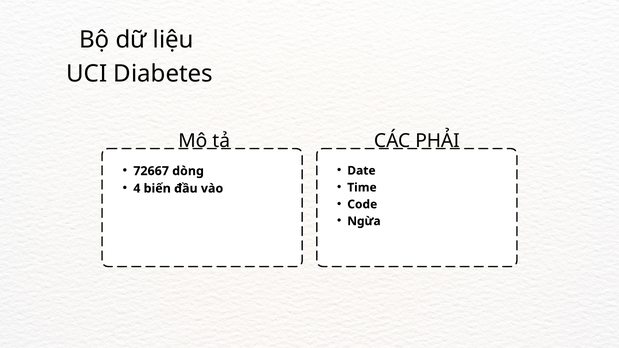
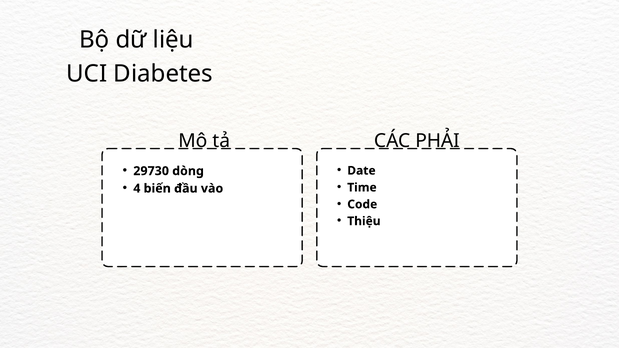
72667: 72667 -> 29730 (151, 171)
Ngừa: Ngừa -> Thiệu (364, 221)
